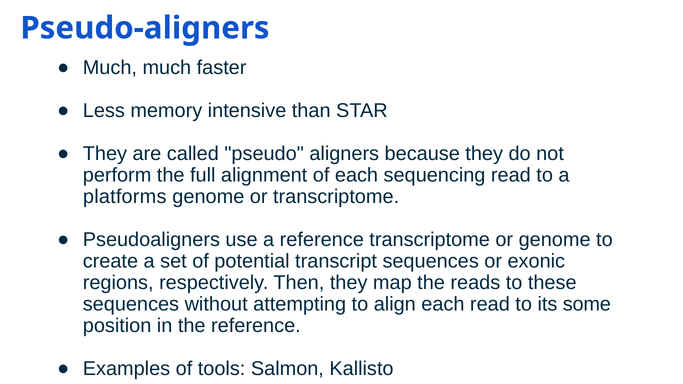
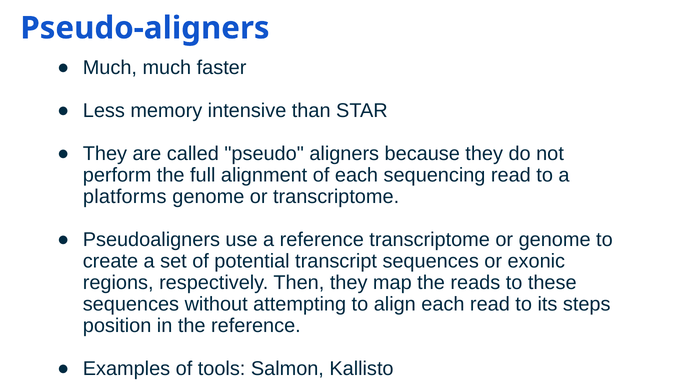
some: some -> steps (587, 304)
